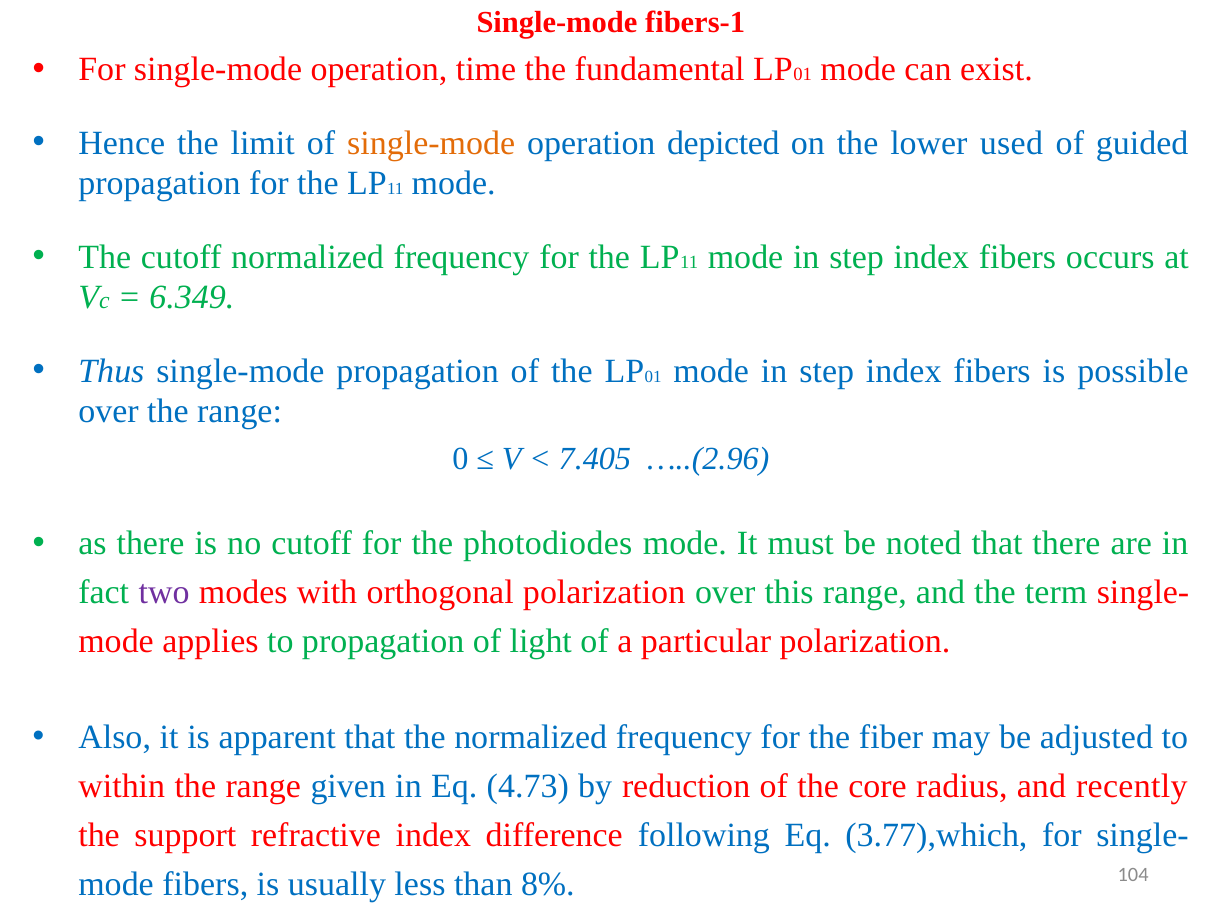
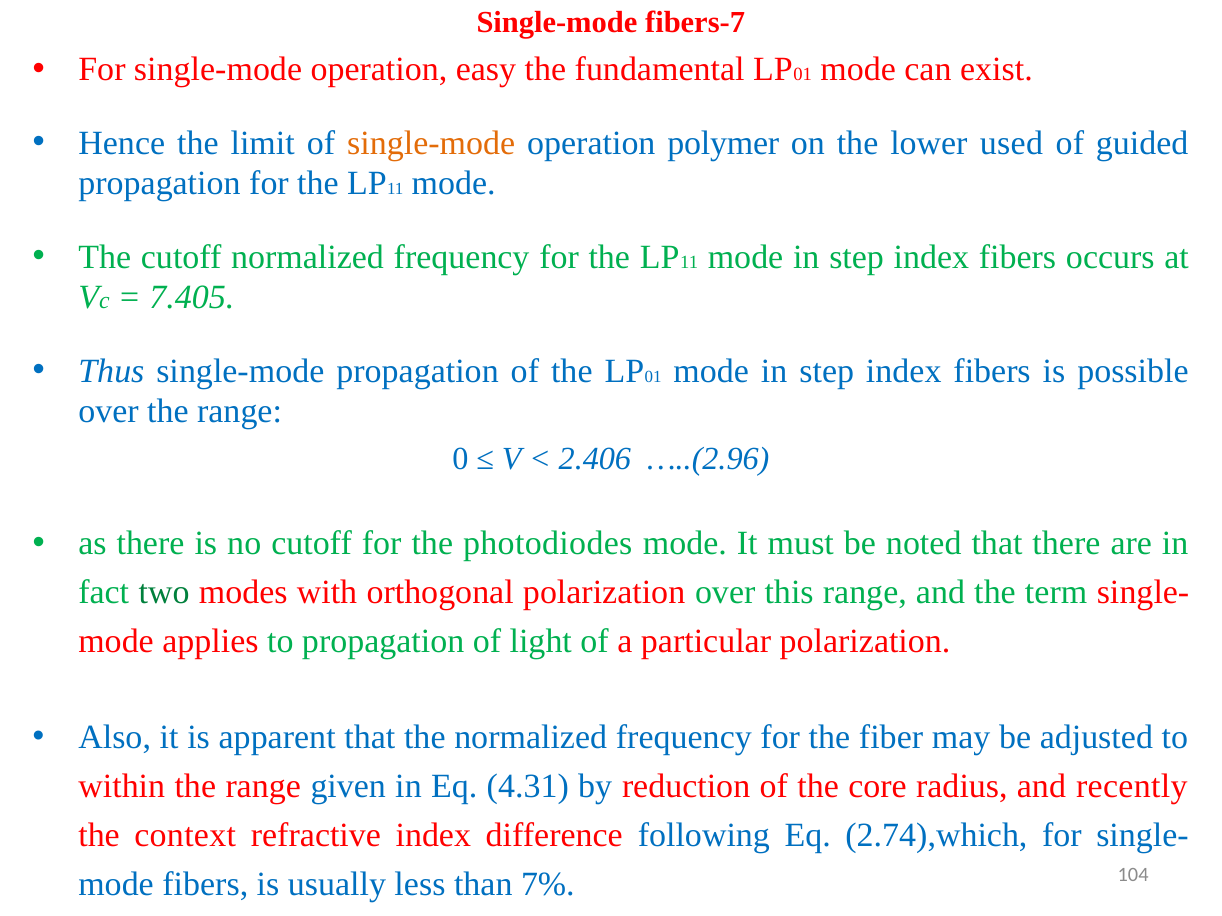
fibers-1: fibers-1 -> fibers-7 (695, 22)
time: time -> easy (486, 70)
depicted: depicted -> polymer (723, 143)
6.349: 6.349 -> 7.405 (192, 298)
7.405: 7.405 -> 2.406 (595, 459)
two colour: purple -> green (164, 593)
4.73: 4.73 -> 4.31 (528, 787)
support: support -> context (185, 836)
3.77),which: 3.77),which -> 2.74),which (936, 836)
8%: 8% -> 7% (548, 885)
